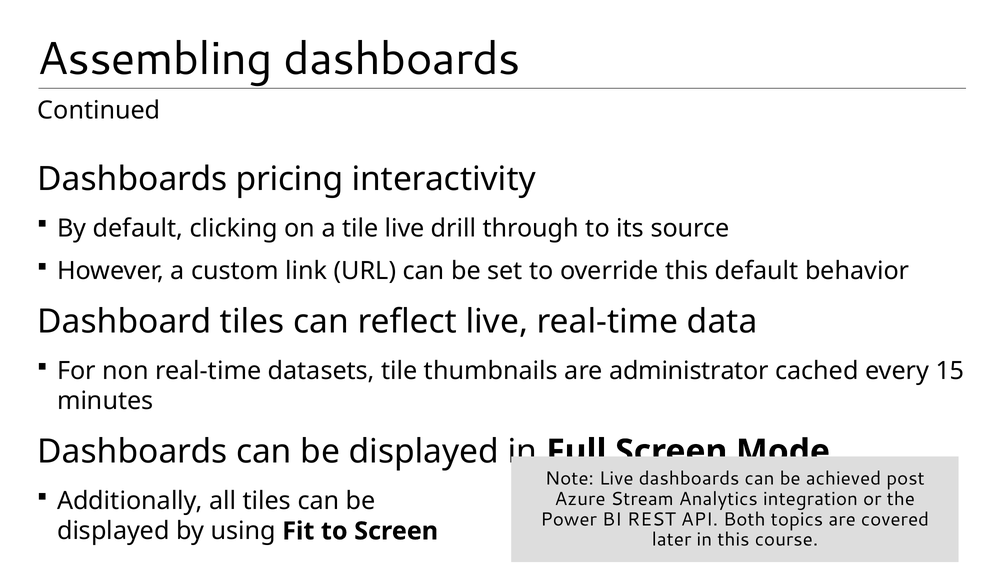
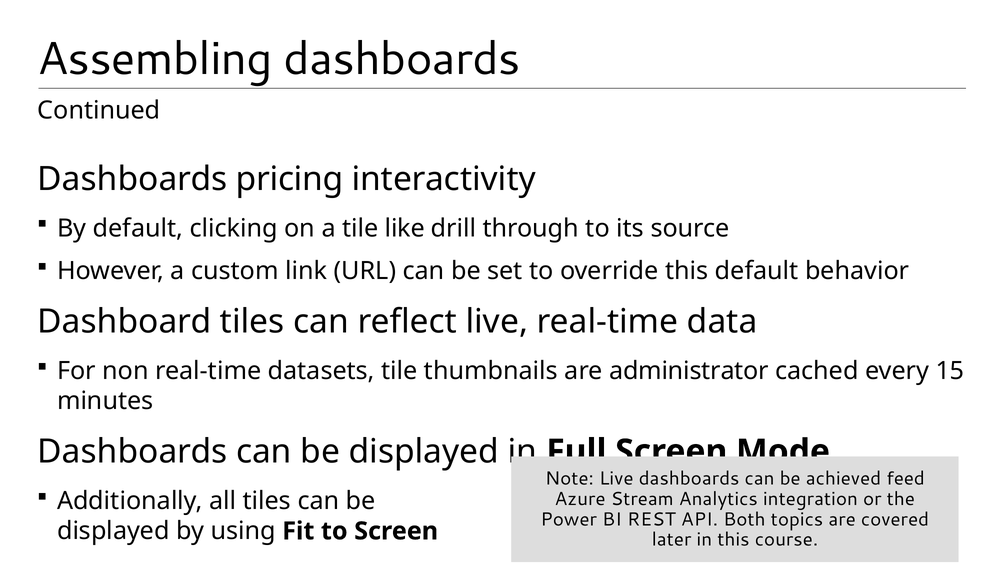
tile live: live -> like (405, 228)
post: post -> feed (906, 479)
